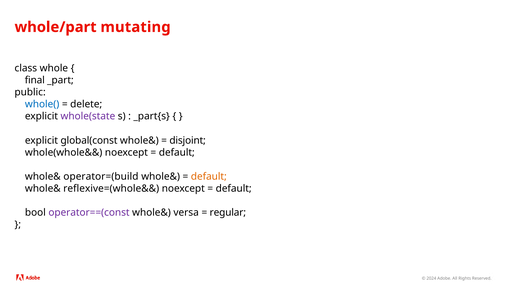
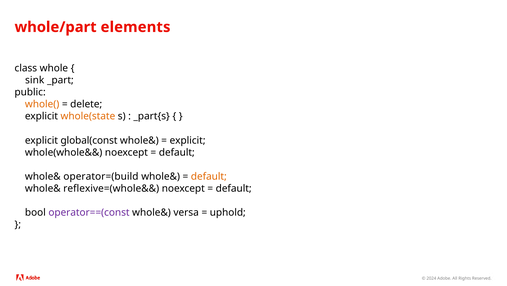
mutating: mutating -> elements (136, 27)
final: final -> sink (35, 80)
whole( colour: blue -> orange (42, 104)
whole(state colour: purple -> orange (88, 116)
disjoint: disjoint -> explicit (188, 140)
regular: regular -> uphold (228, 212)
